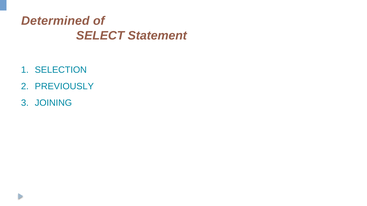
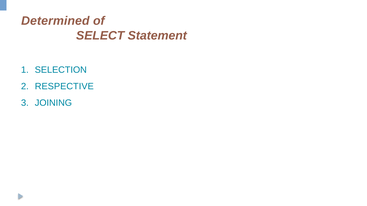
PREVIOUSLY: PREVIOUSLY -> RESPECTIVE (64, 87)
